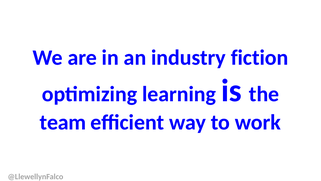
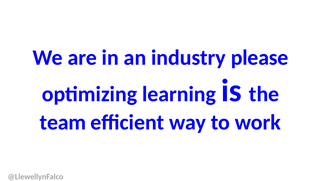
fiction: fiction -> please (260, 58)
